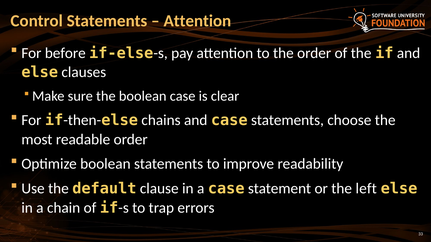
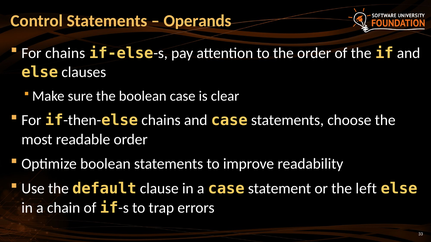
Attention: Attention -> Operands (197, 21)
For before: before -> chains (65, 53)
